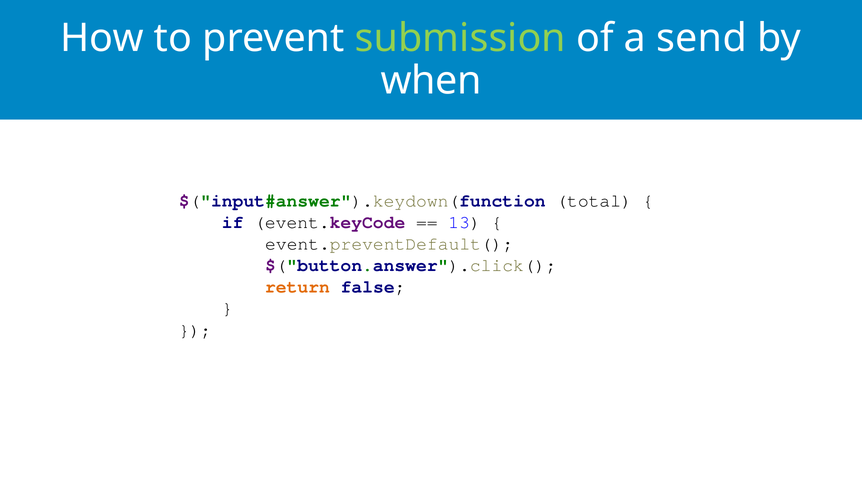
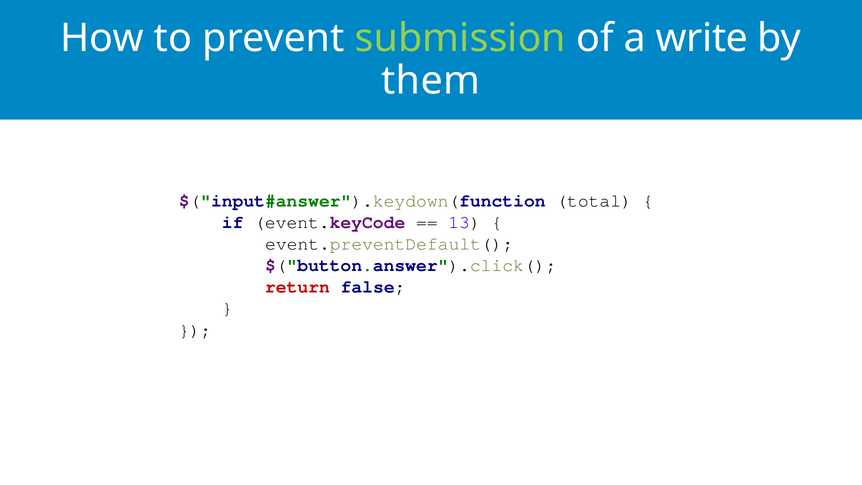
send: send -> write (702, 38)
when: when -> them (431, 81)
return colour: orange -> red (297, 287)
